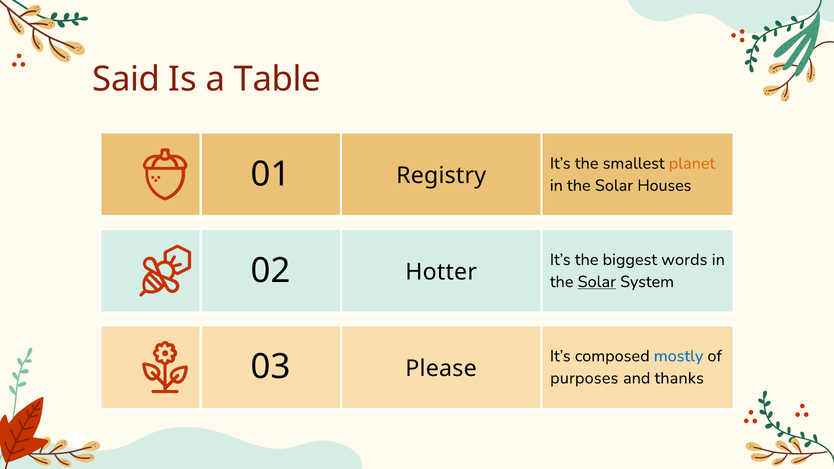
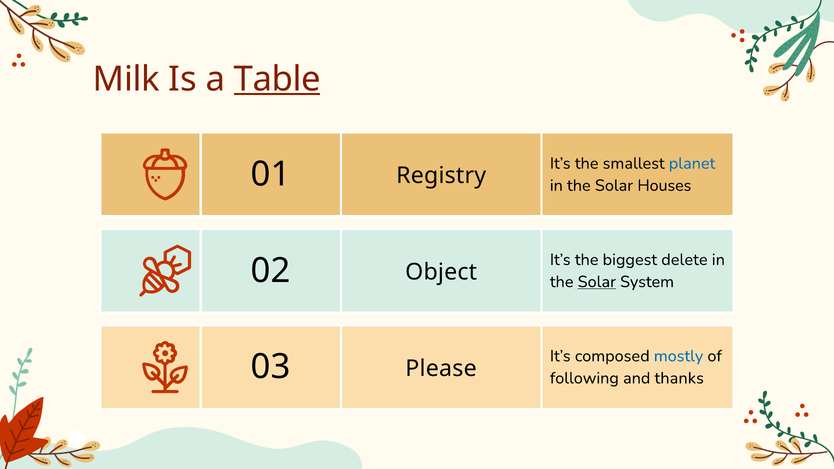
Said: Said -> Milk (126, 79)
Table underline: none -> present (277, 79)
planet colour: orange -> blue (692, 163)
words: words -> delete (684, 260)
Hotter: Hotter -> Object (441, 272)
purposes: purposes -> following (584, 378)
